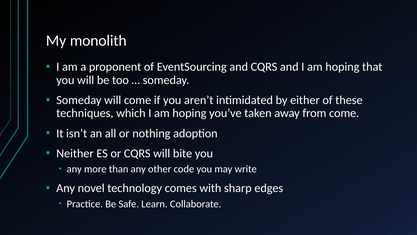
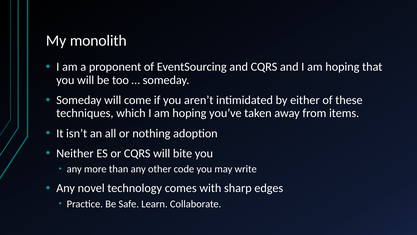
from come: come -> items (344, 113)
